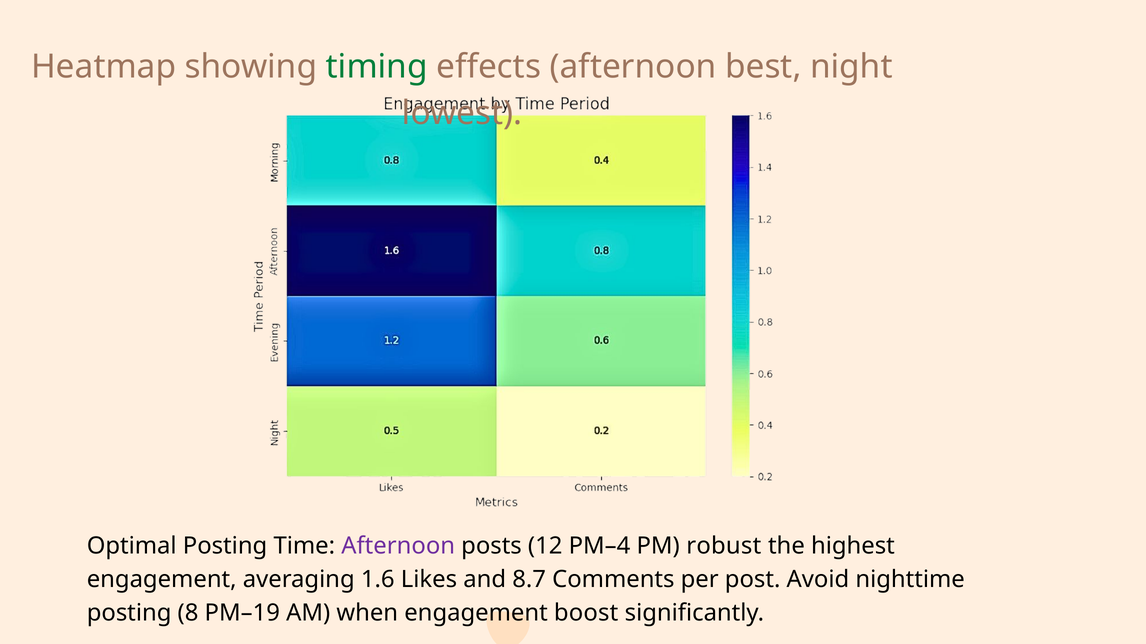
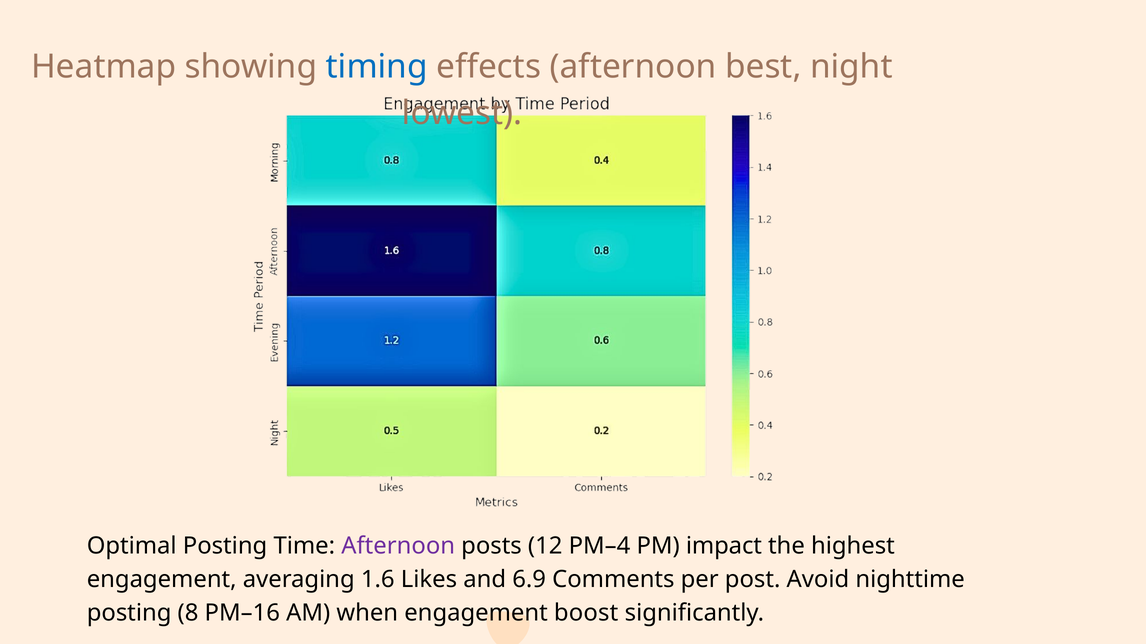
timing colour: green -> blue (377, 67)
robust: robust -> impact (724, 546)
8.7: 8.7 -> 6.9 (529, 580)
PM–19: PM–19 -> PM–16 (242, 613)
